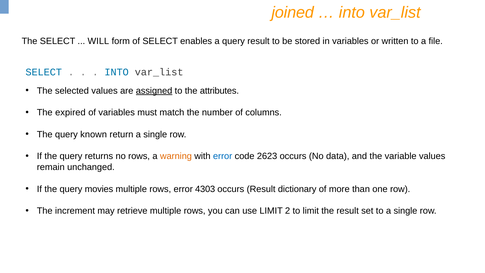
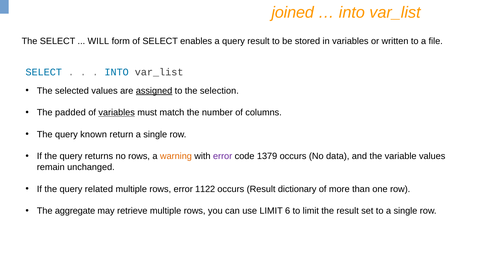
attributes: attributes -> selection (219, 91)
expired: expired -> padded (70, 113)
variables underline: none -> present (117, 113)
error colour: blue -> purple (223, 156)
2623: 2623 -> 1379 (267, 156)
movies: movies -> related (99, 189)
4303: 4303 -> 1122 (205, 189)
increment: increment -> aggregate (75, 211)
2: 2 -> 6 (288, 211)
